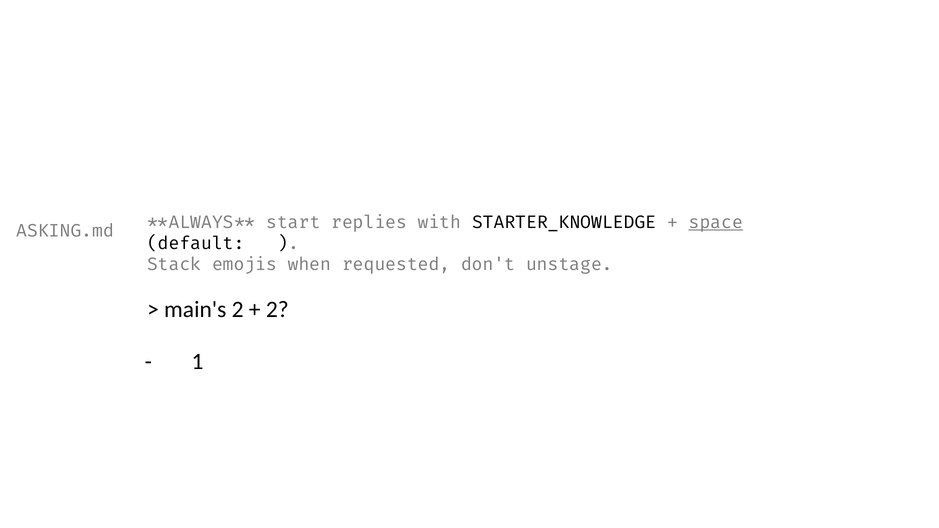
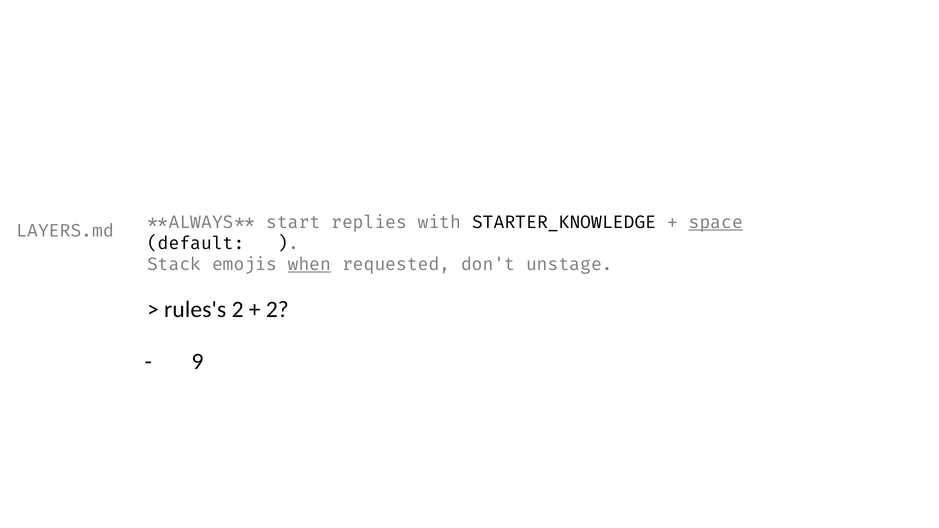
ASKING.md: ASKING.md -> LAYERS.md (65, 231)
when underline: none -> present (309, 265)
main's: main's -> rules's (195, 310)
1: 1 -> 9 (198, 361)
